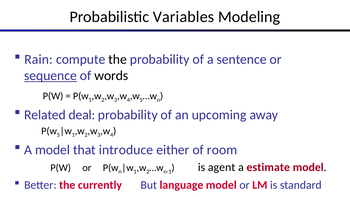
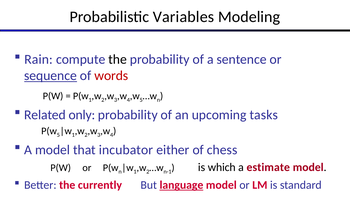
words colour: black -> red (111, 76)
deal: deal -> only (82, 115)
away: away -> tasks (264, 115)
introduce: introduce -> incubator (126, 150)
room: room -> chess (222, 150)
agent: agent -> which (222, 167)
language underline: none -> present (181, 185)
